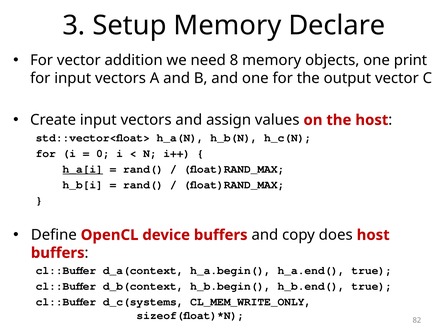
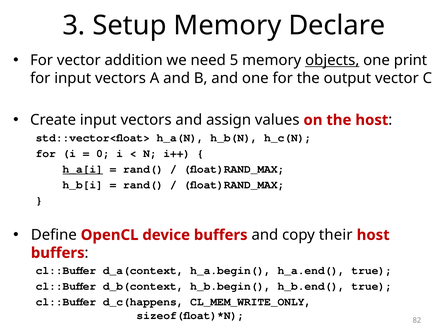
8: 8 -> 5 (234, 60)
objects underline: none -> present (332, 60)
does: does -> their (336, 235)
d_c(systems: d_c(systems -> d_c(happens (143, 302)
